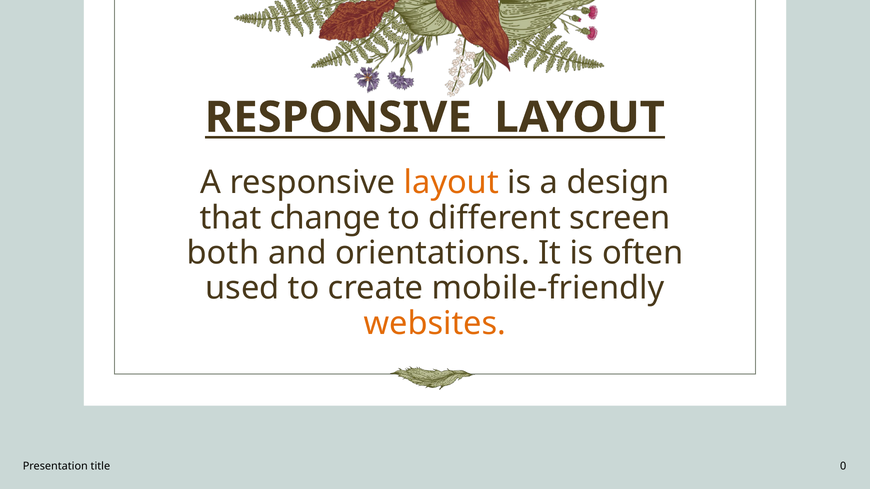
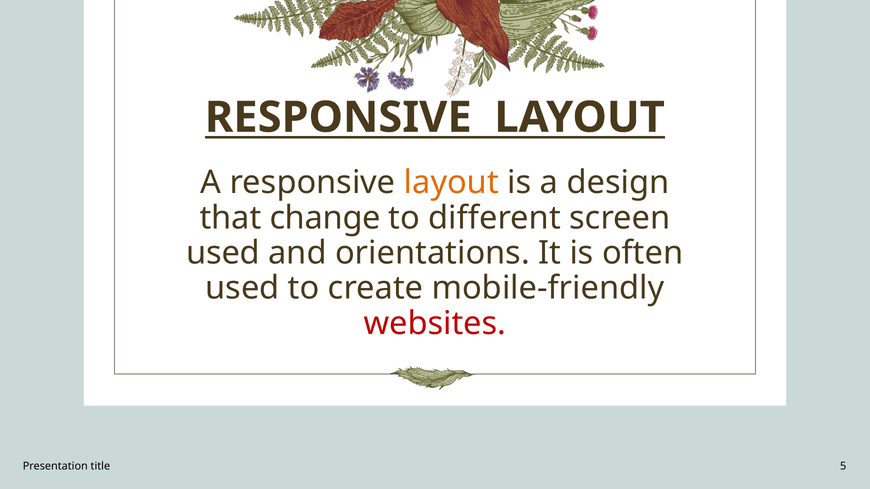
both: both -> used (223, 253)
websites colour: orange -> red (435, 324)
0: 0 -> 5 (843, 466)
